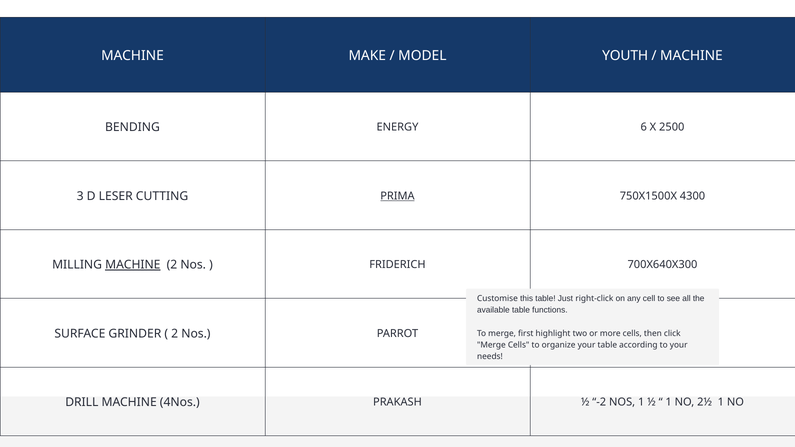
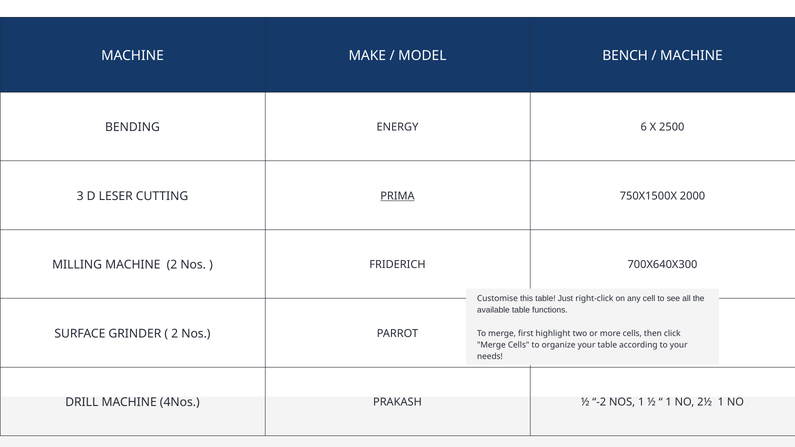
YOUTH: YOUTH -> BENCH (625, 56)
4300: 4300 -> 2000 (692, 196)
MACHINE underline: present -> none (133, 265)
